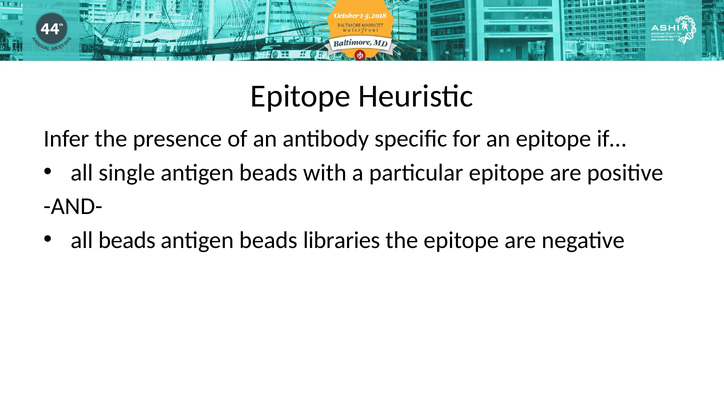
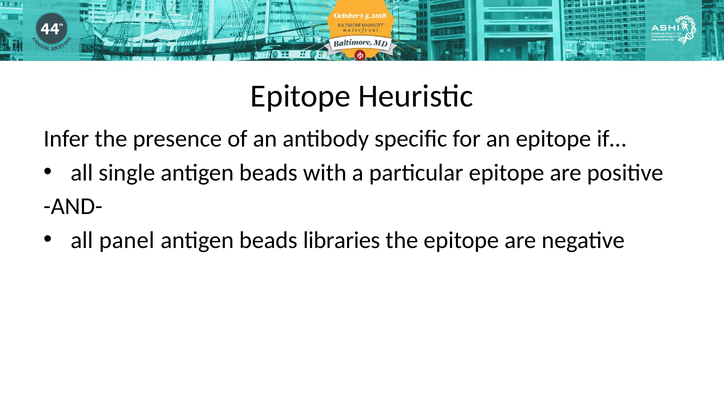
all beads: beads -> panel (127, 240)
